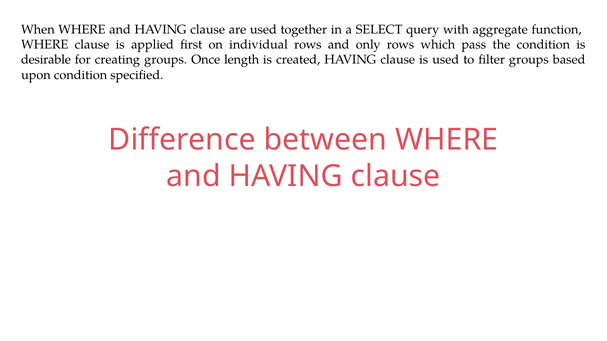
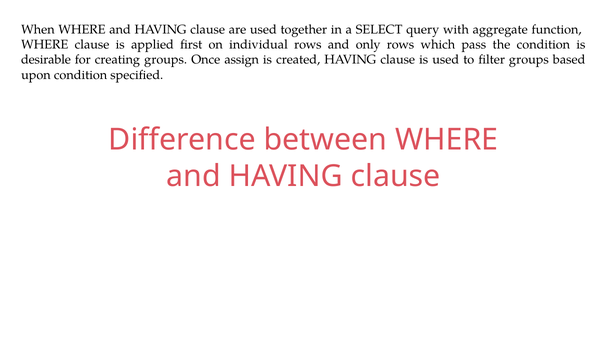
length: length -> assign (242, 60)
